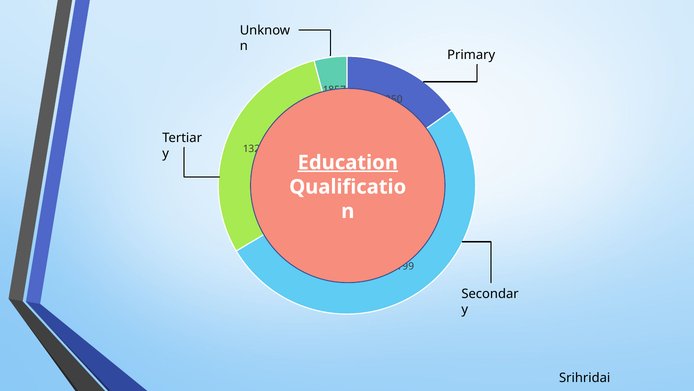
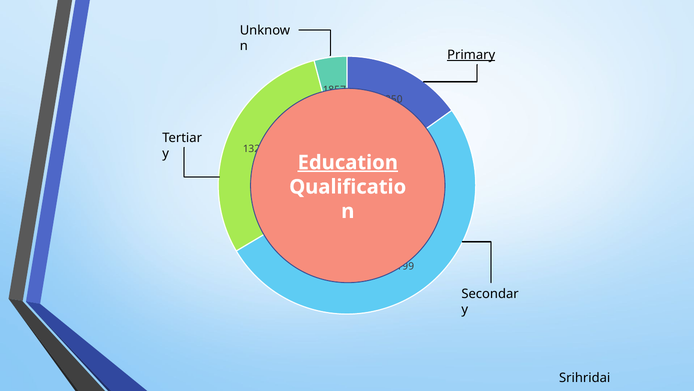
Primary underline: none -> present (471, 55)
